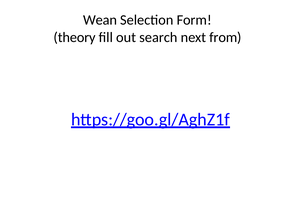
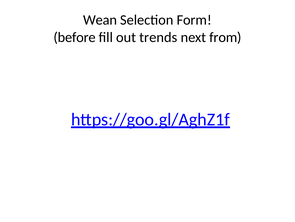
theory: theory -> before (75, 37)
search: search -> trends (158, 37)
